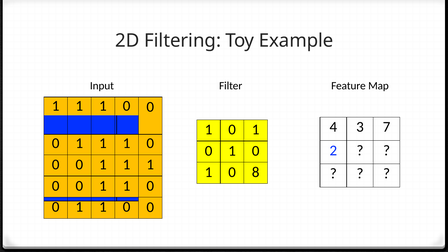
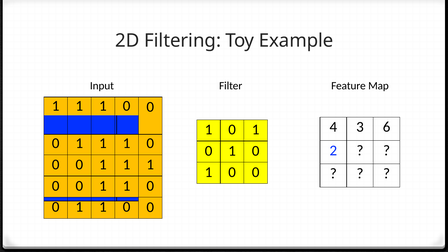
7: 7 -> 6 (387, 127)
8: 8 -> 0 (256, 172)
